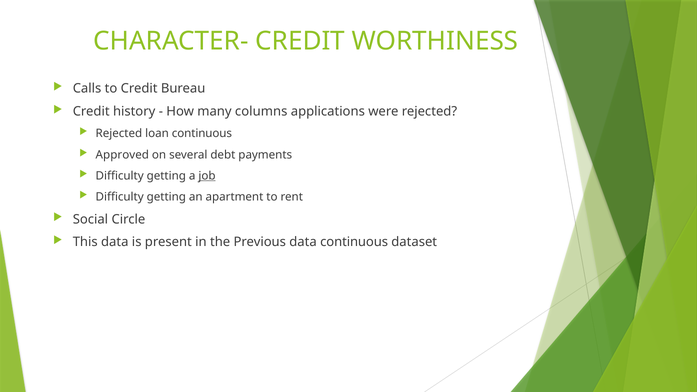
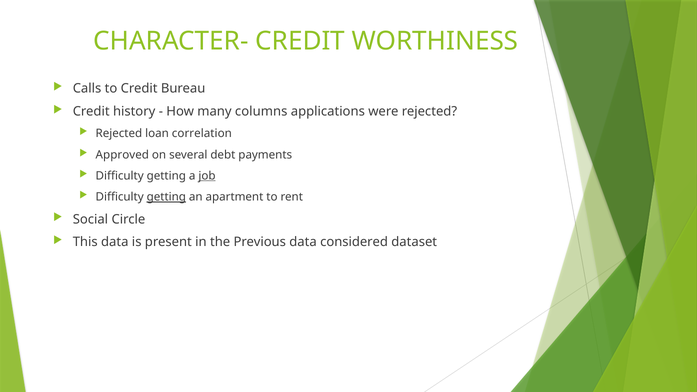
loan continuous: continuous -> correlation (202, 134)
getting underline: none -> present (166, 197)
data continuous: continuous -> considered (354, 242)
